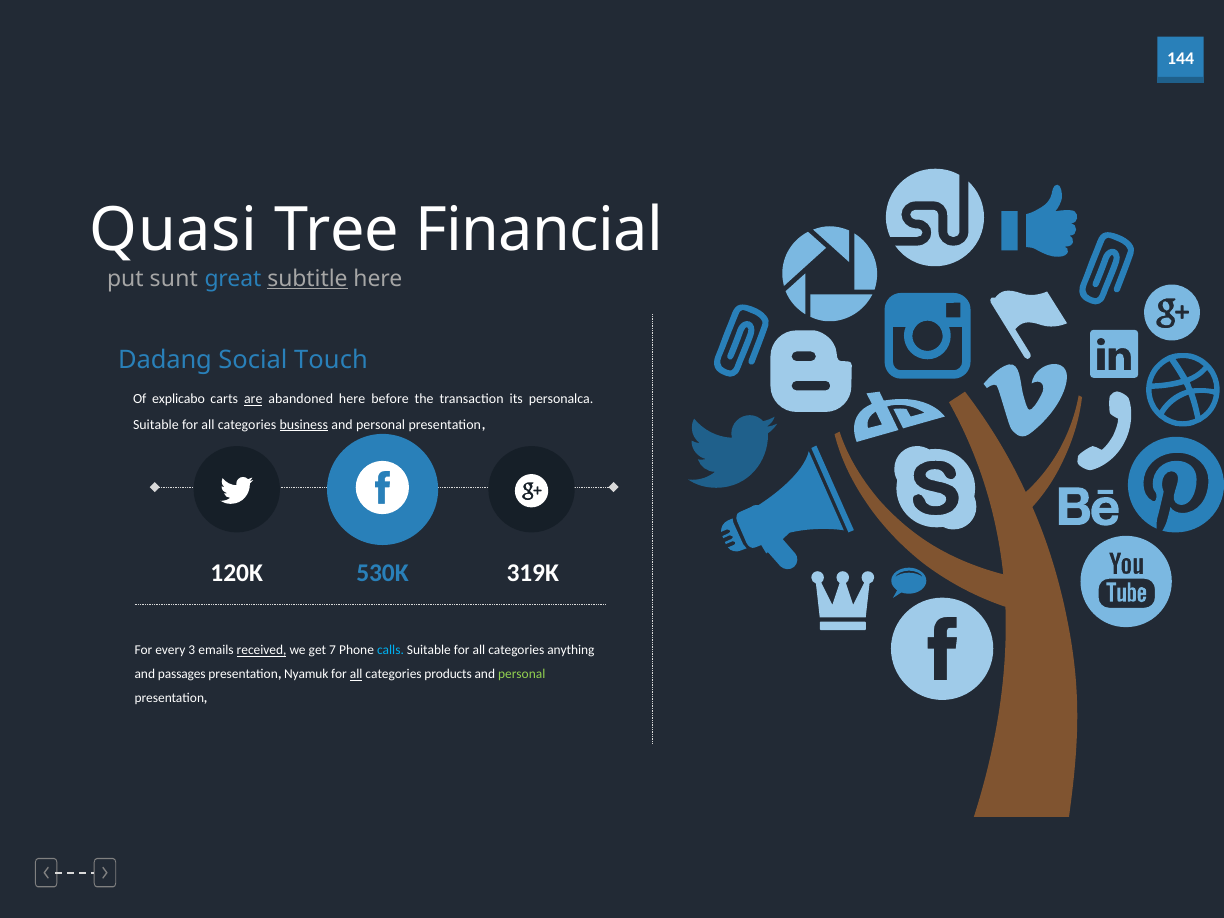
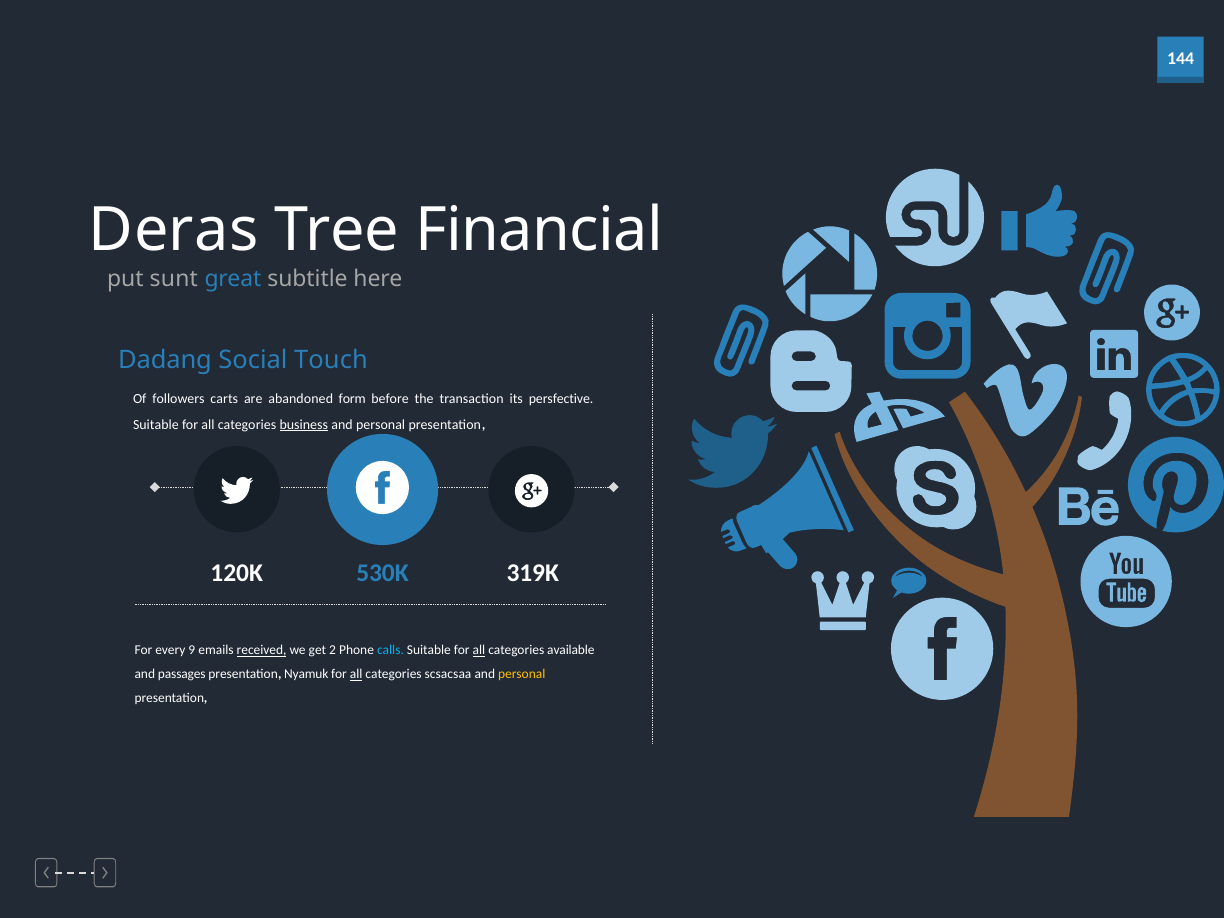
Quasi: Quasi -> Deras (174, 230)
subtitle underline: present -> none (307, 278)
explicabo: explicabo -> followers (179, 399)
are underline: present -> none (253, 399)
abandoned here: here -> form (352, 399)
personalca: personalca -> persfective (561, 399)
3: 3 -> 9 (192, 650)
7: 7 -> 2 (333, 650)
all underline: none -> present (479, 650)
anything: anything -> available (571, 650)
products: products -> scsacsaa (448, 674)
personal colour: light green -> yellow (522, 674)
